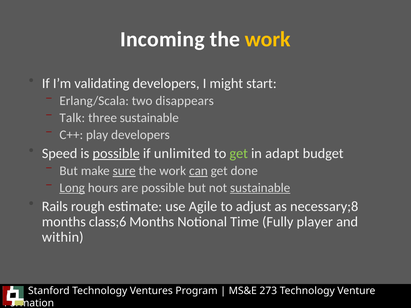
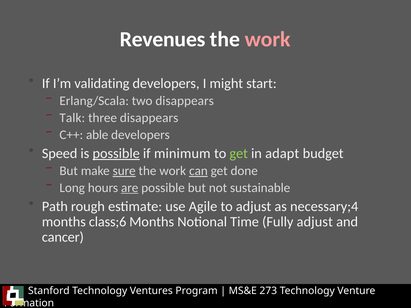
Incoming: Incoming -> Revenues (163, 39)
work colour: yellow -> pink (268, 39)
three sustainable: sustainable -> disappears (149, 118)
play: play -> able (97, 135)
unlimited: unlimited -> minimum (182, 153)
Long underline: present -> none (72, 188)
are underline: none -> present (130, 188)
sustainable underline: present -> none (260, 188)
Rails: Rails -> Path (55, 206)
necessary;8: necessary;8 -> necessary;4 (324, 206)
Fully player: player -> adjust (315, 222)
within: within -> cancer (63, 237)
